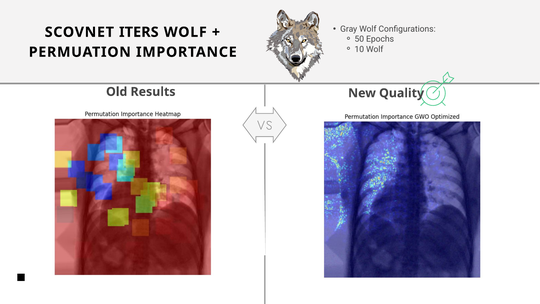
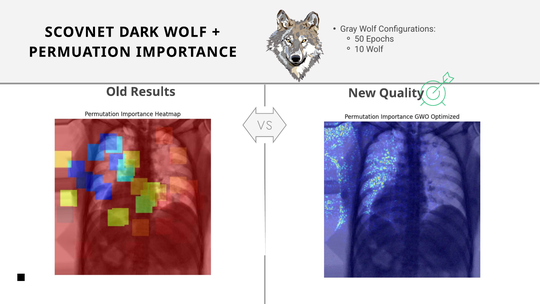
ITERS: ITERS -> DARK (139, 32)
